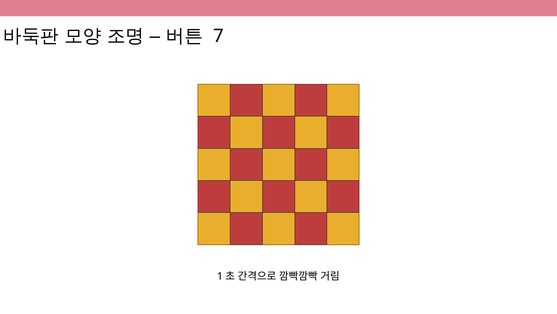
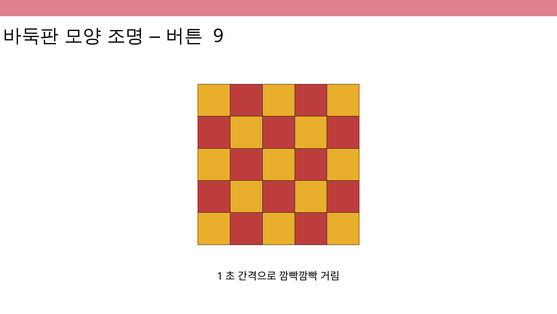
7: 7 -> 9 (218, 36)
